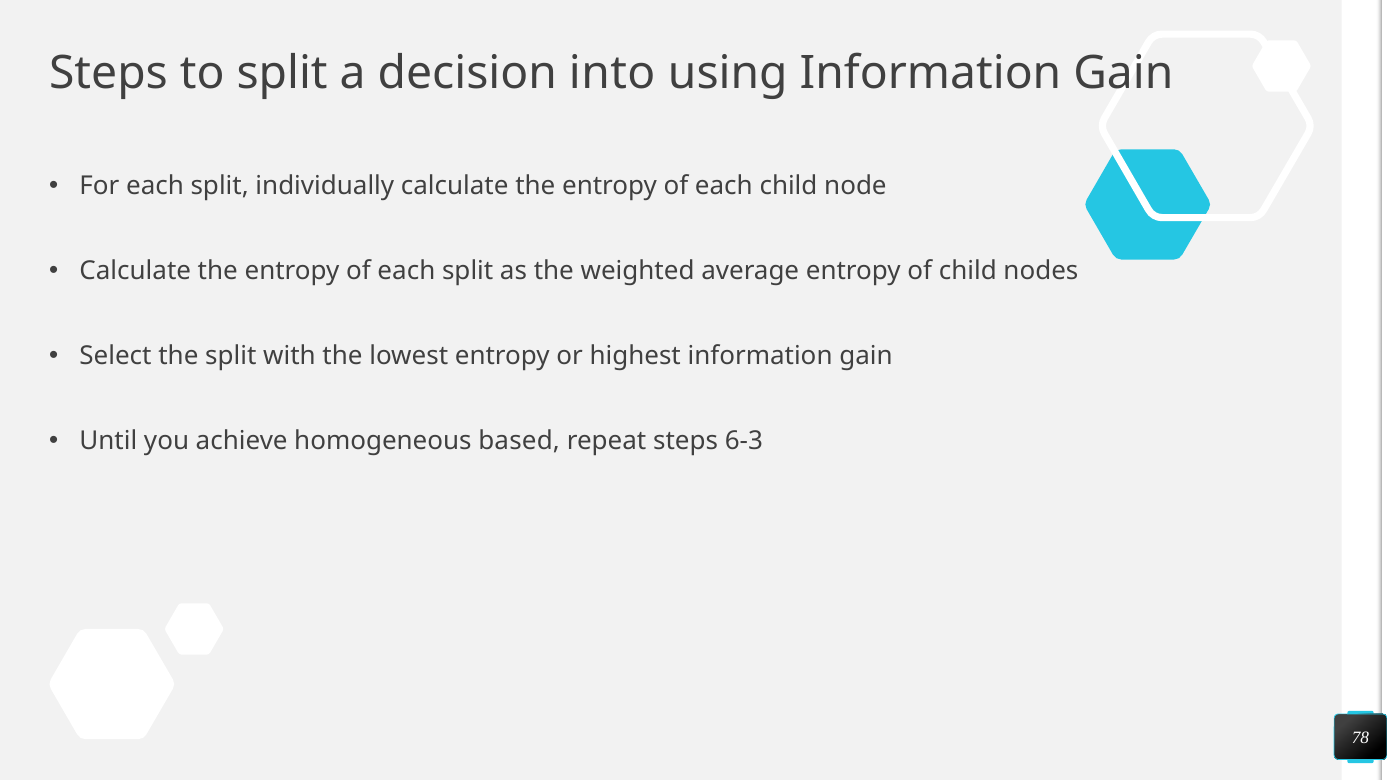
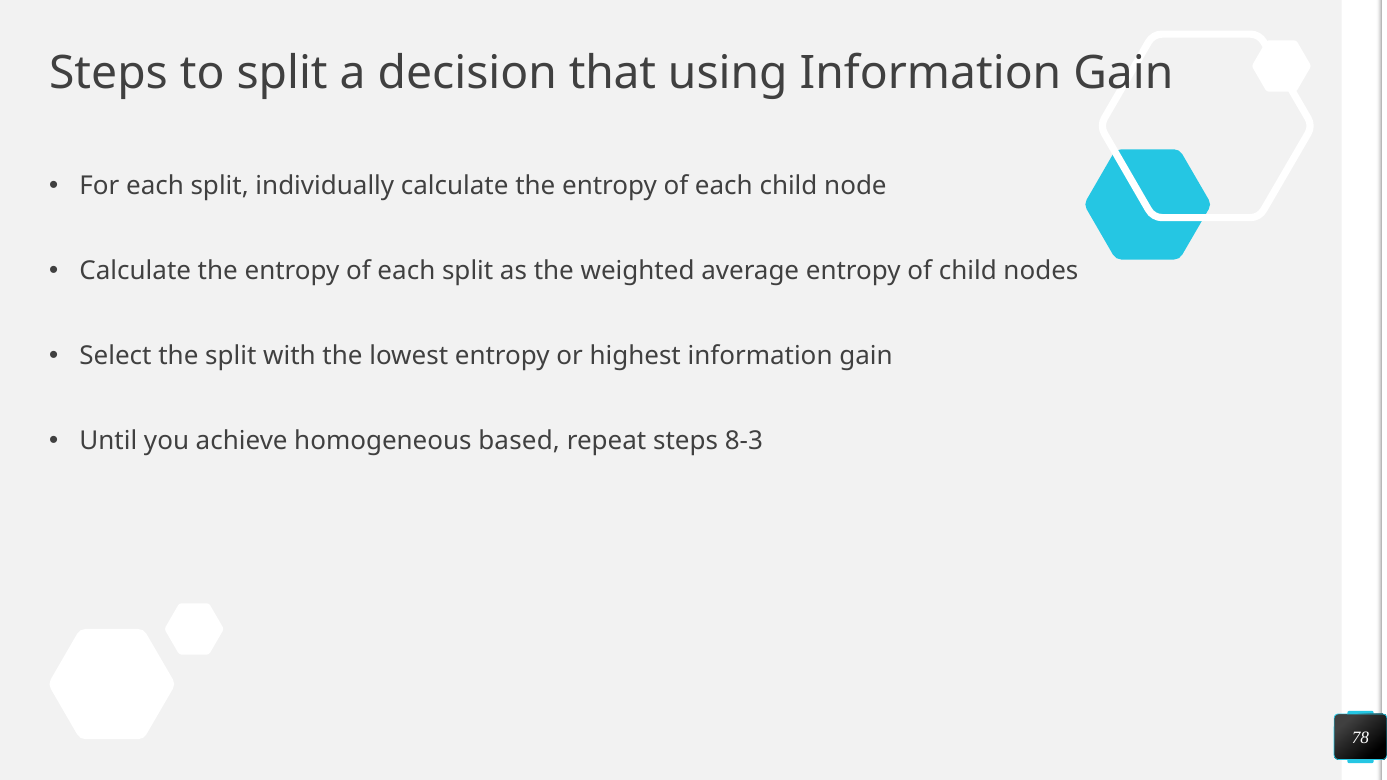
into: into -> that (613, 73)
6-3: 6-3 -> 8-3 (744, 441)
